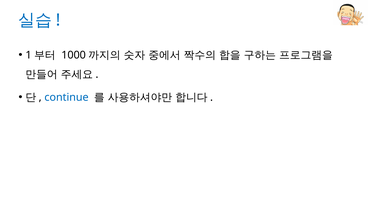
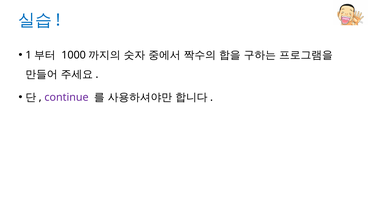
continue colour: blue -> purple (66, 97)
